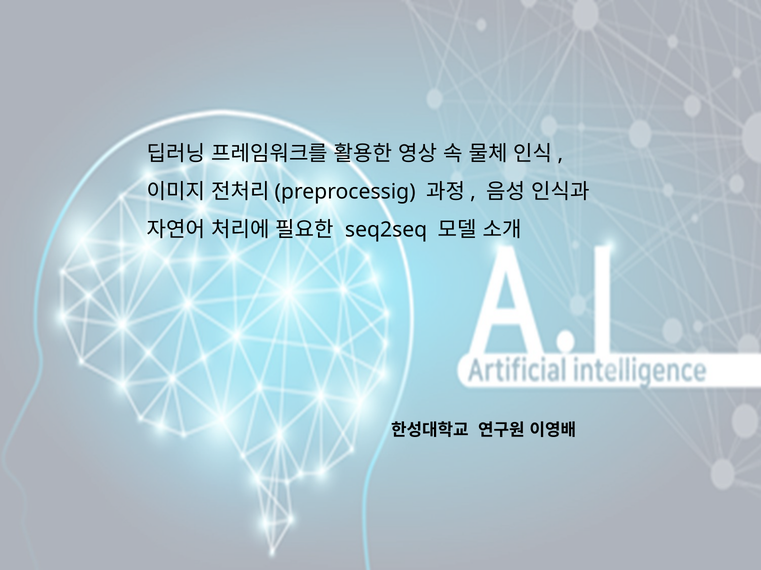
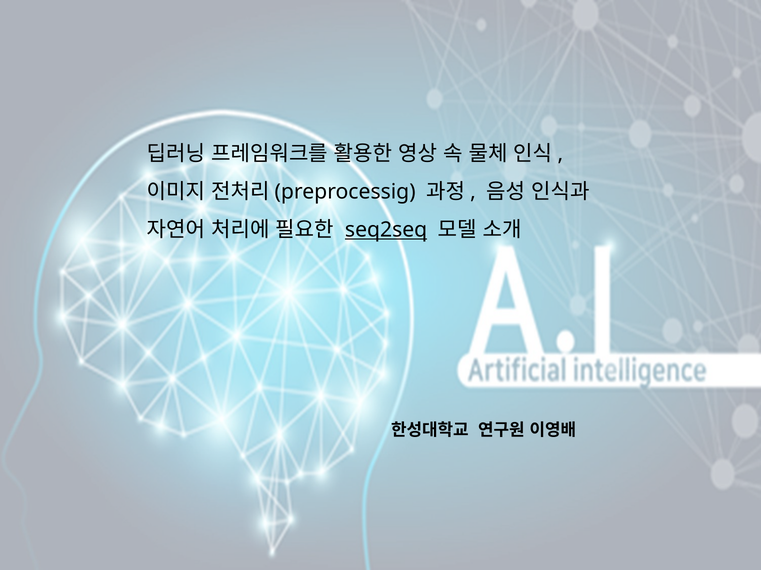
seq2seq underline: none -> present (386, 230)
